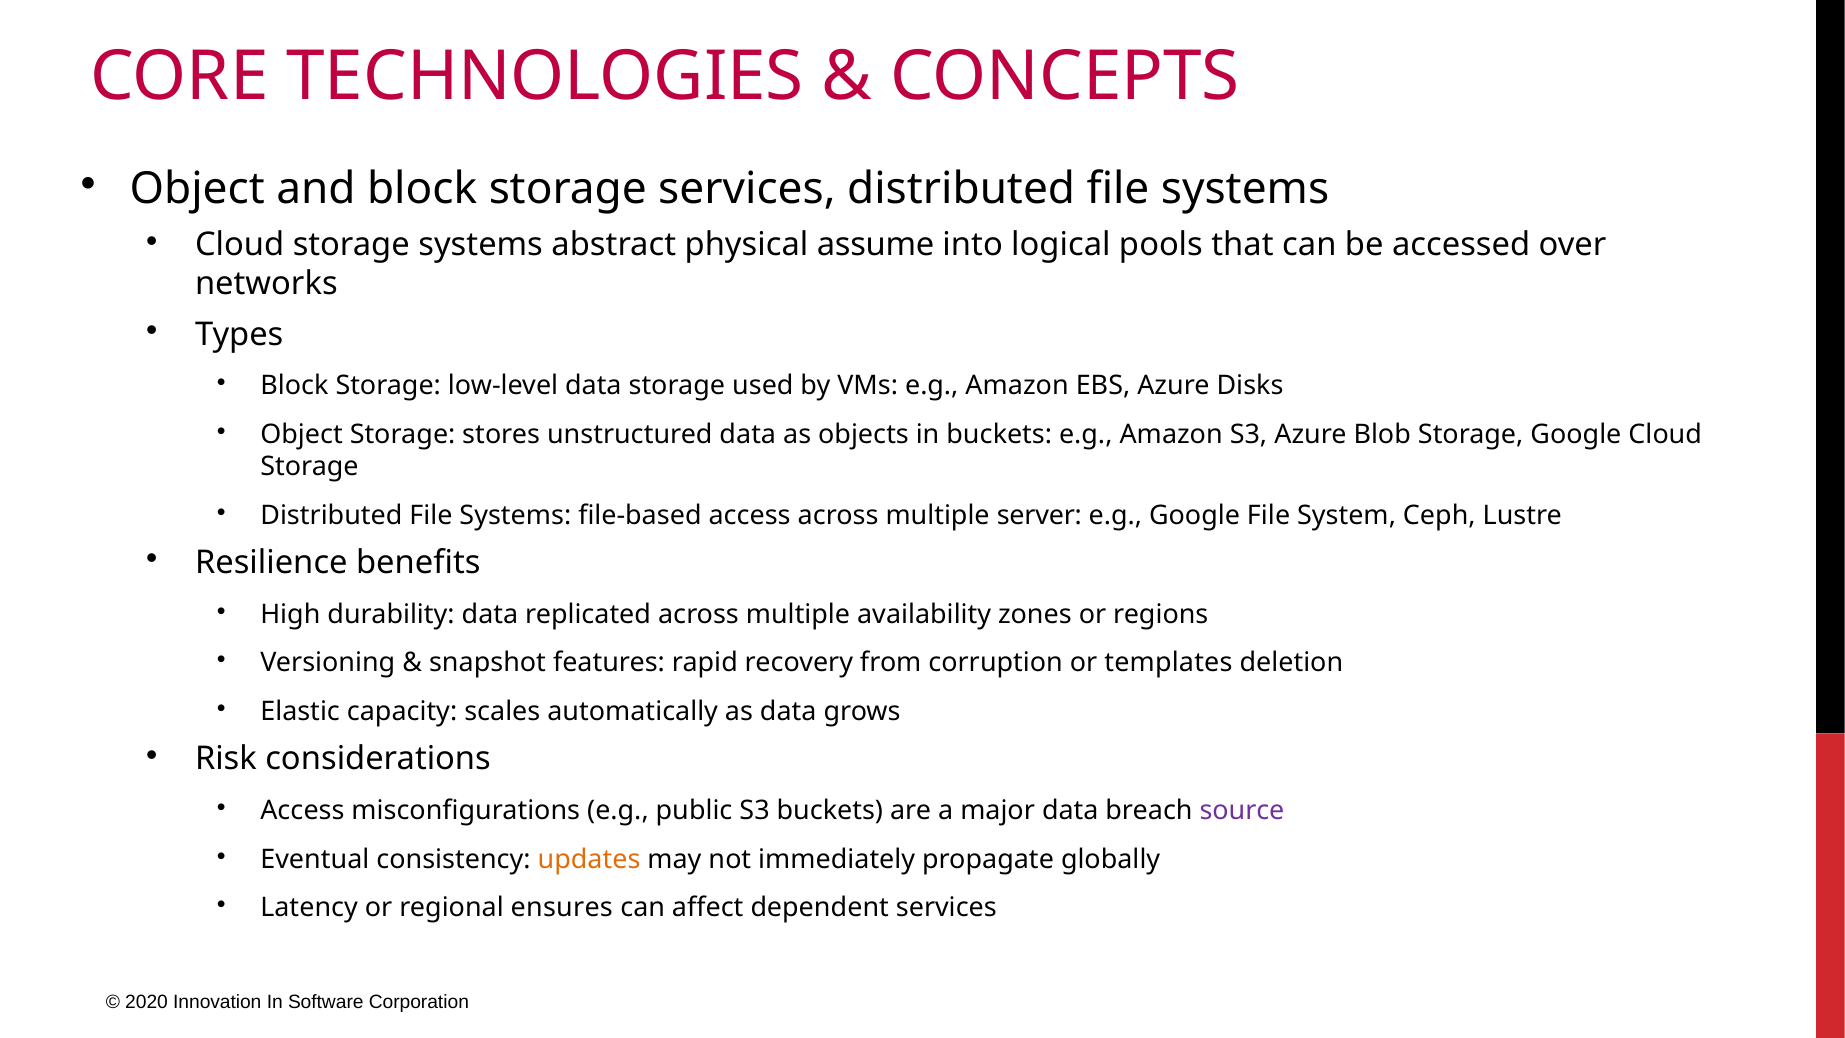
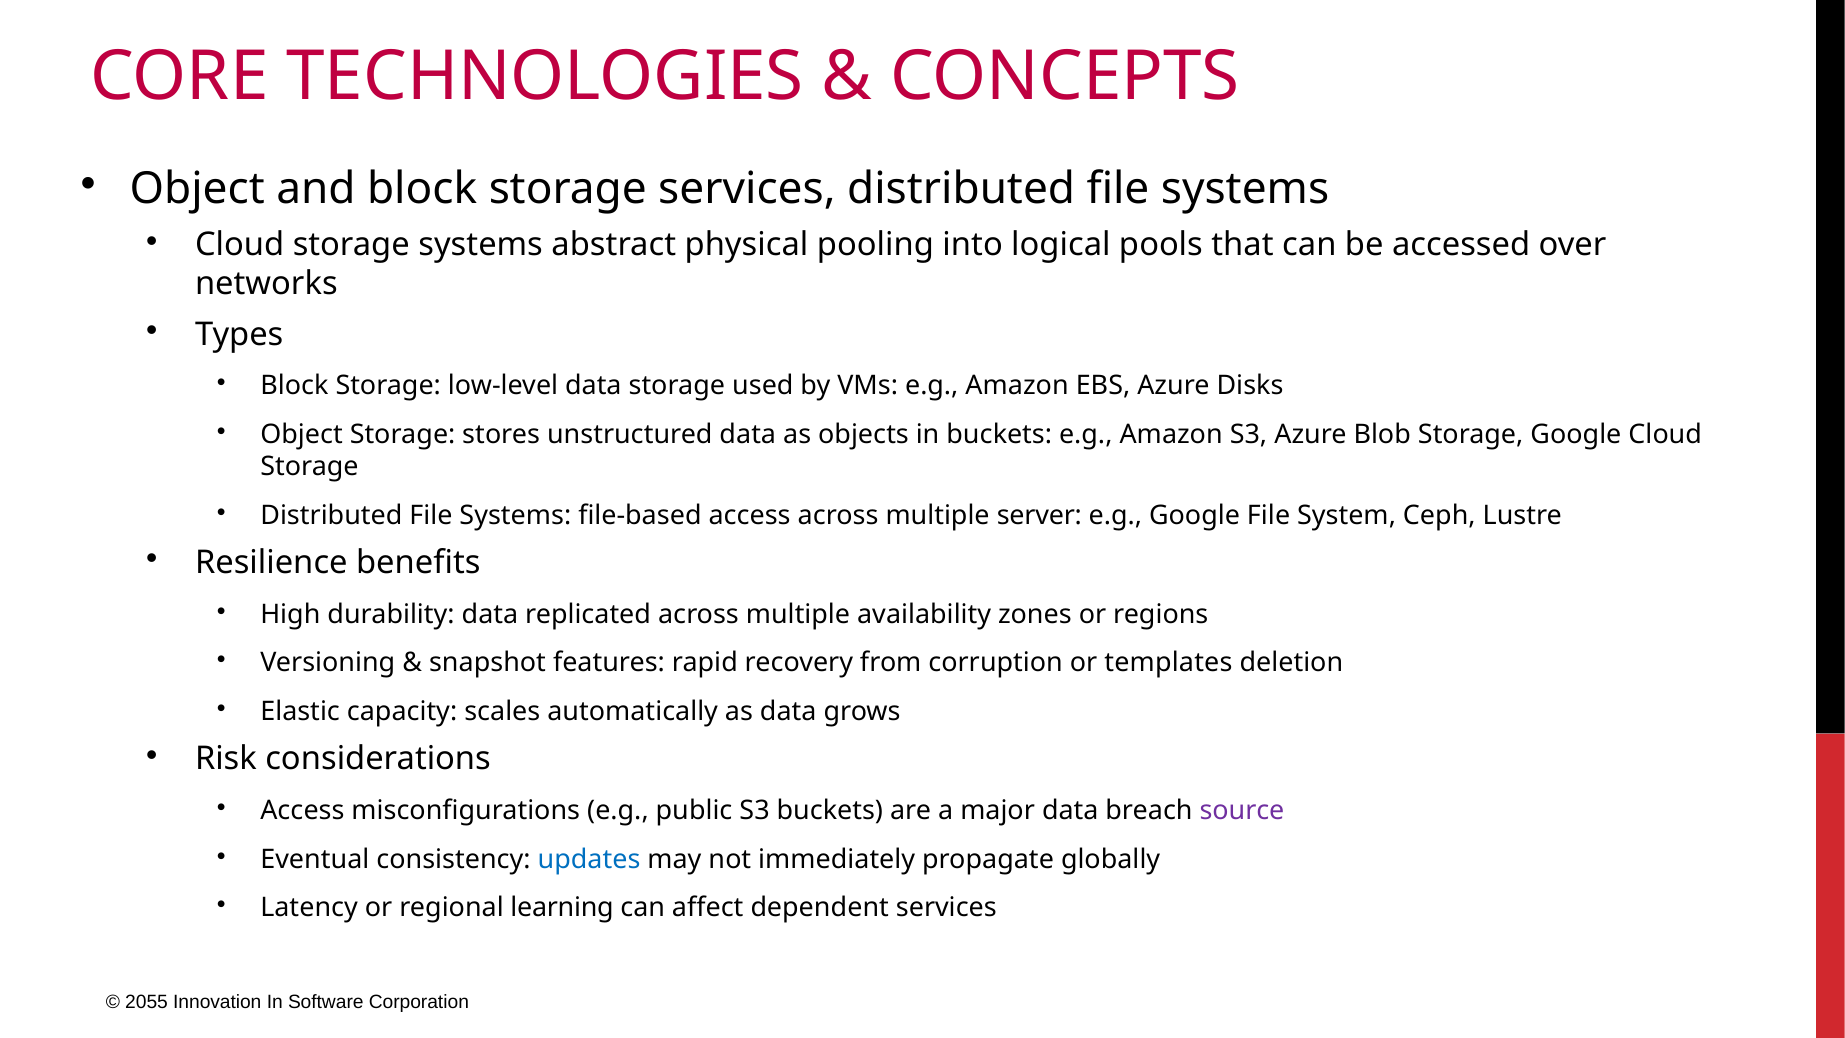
assume: assume -> pooling (875, 245)
updates colour: orange -> blue (589, 859)
ensures: ensures -> learning (562, 908)
2020: 2020 -> 2055 (147, 1002)
